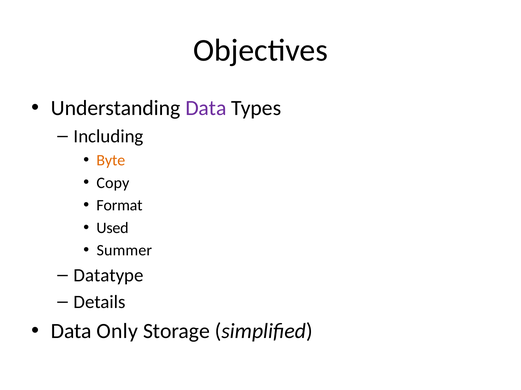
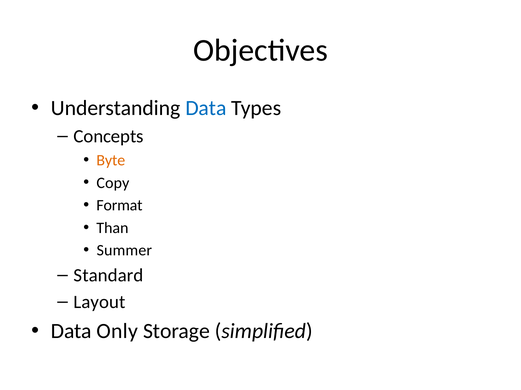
Data colour: purple -> blue (206, 108)
Including: Including -> Concepts (109, 136)
Used: Used -> Than (112, 228)
Datatype: Datatype -> Standard (109, 276)
Details: Details -> Layout (99, 303)
